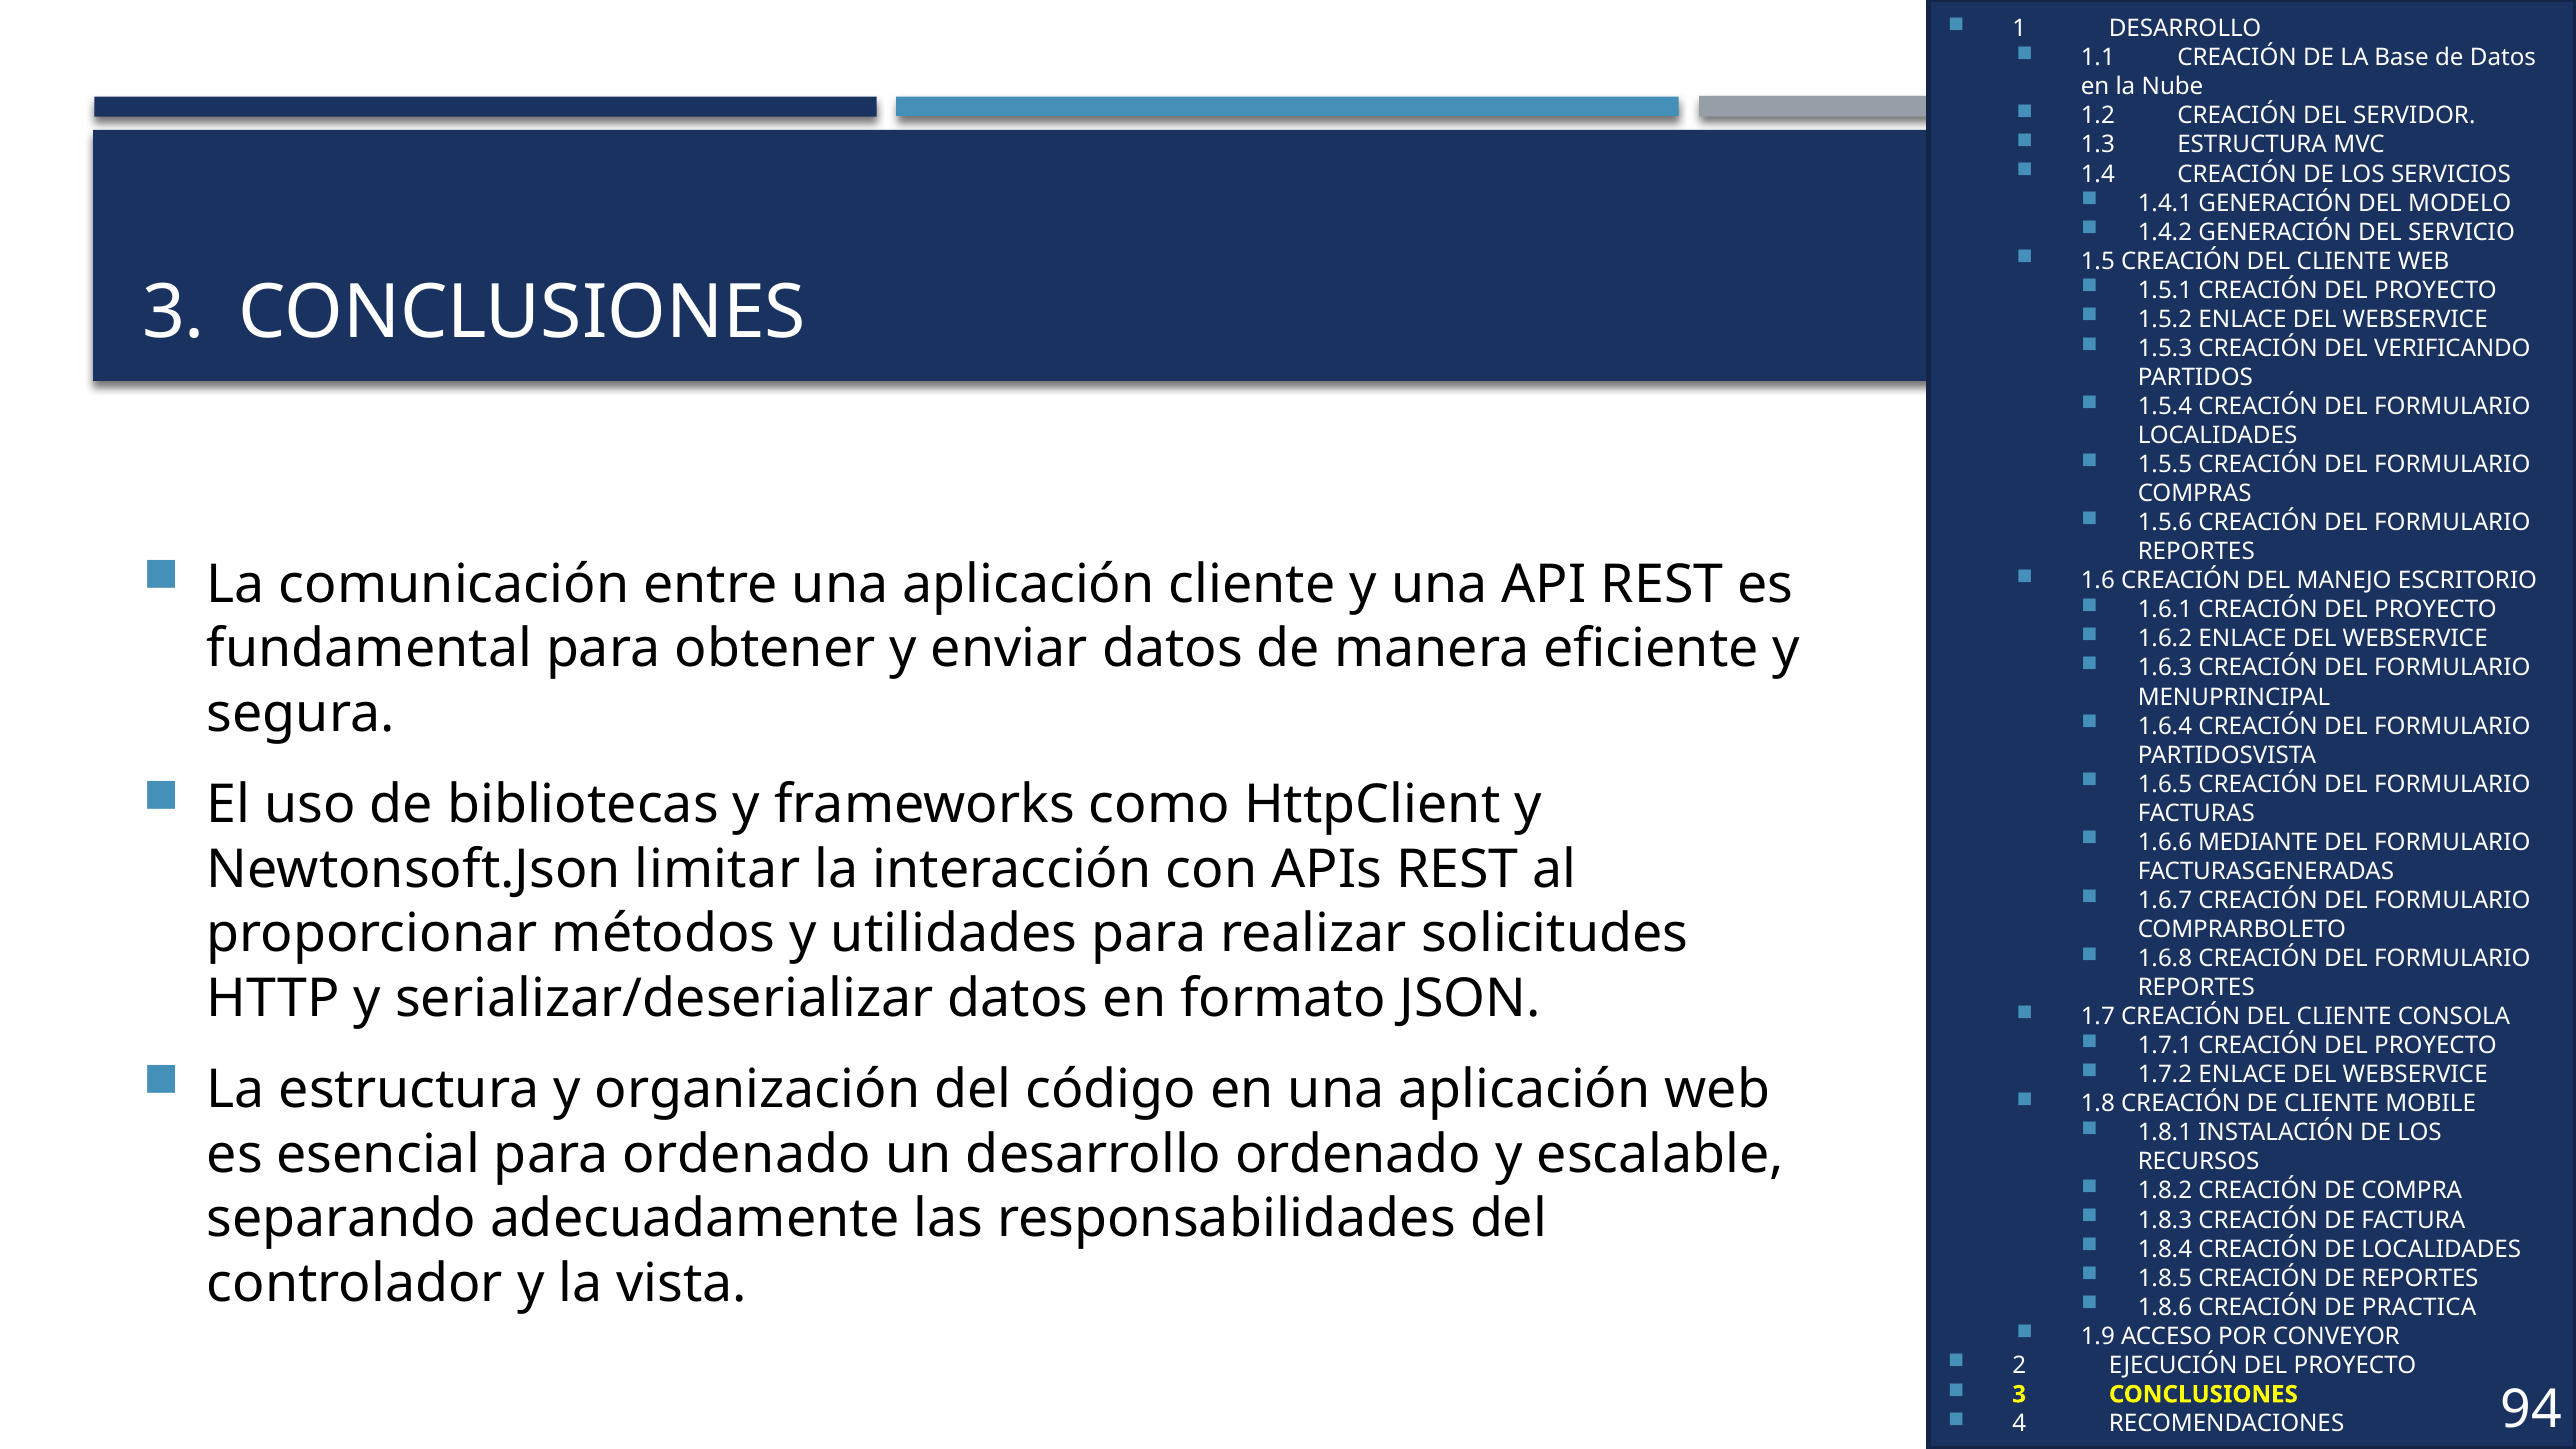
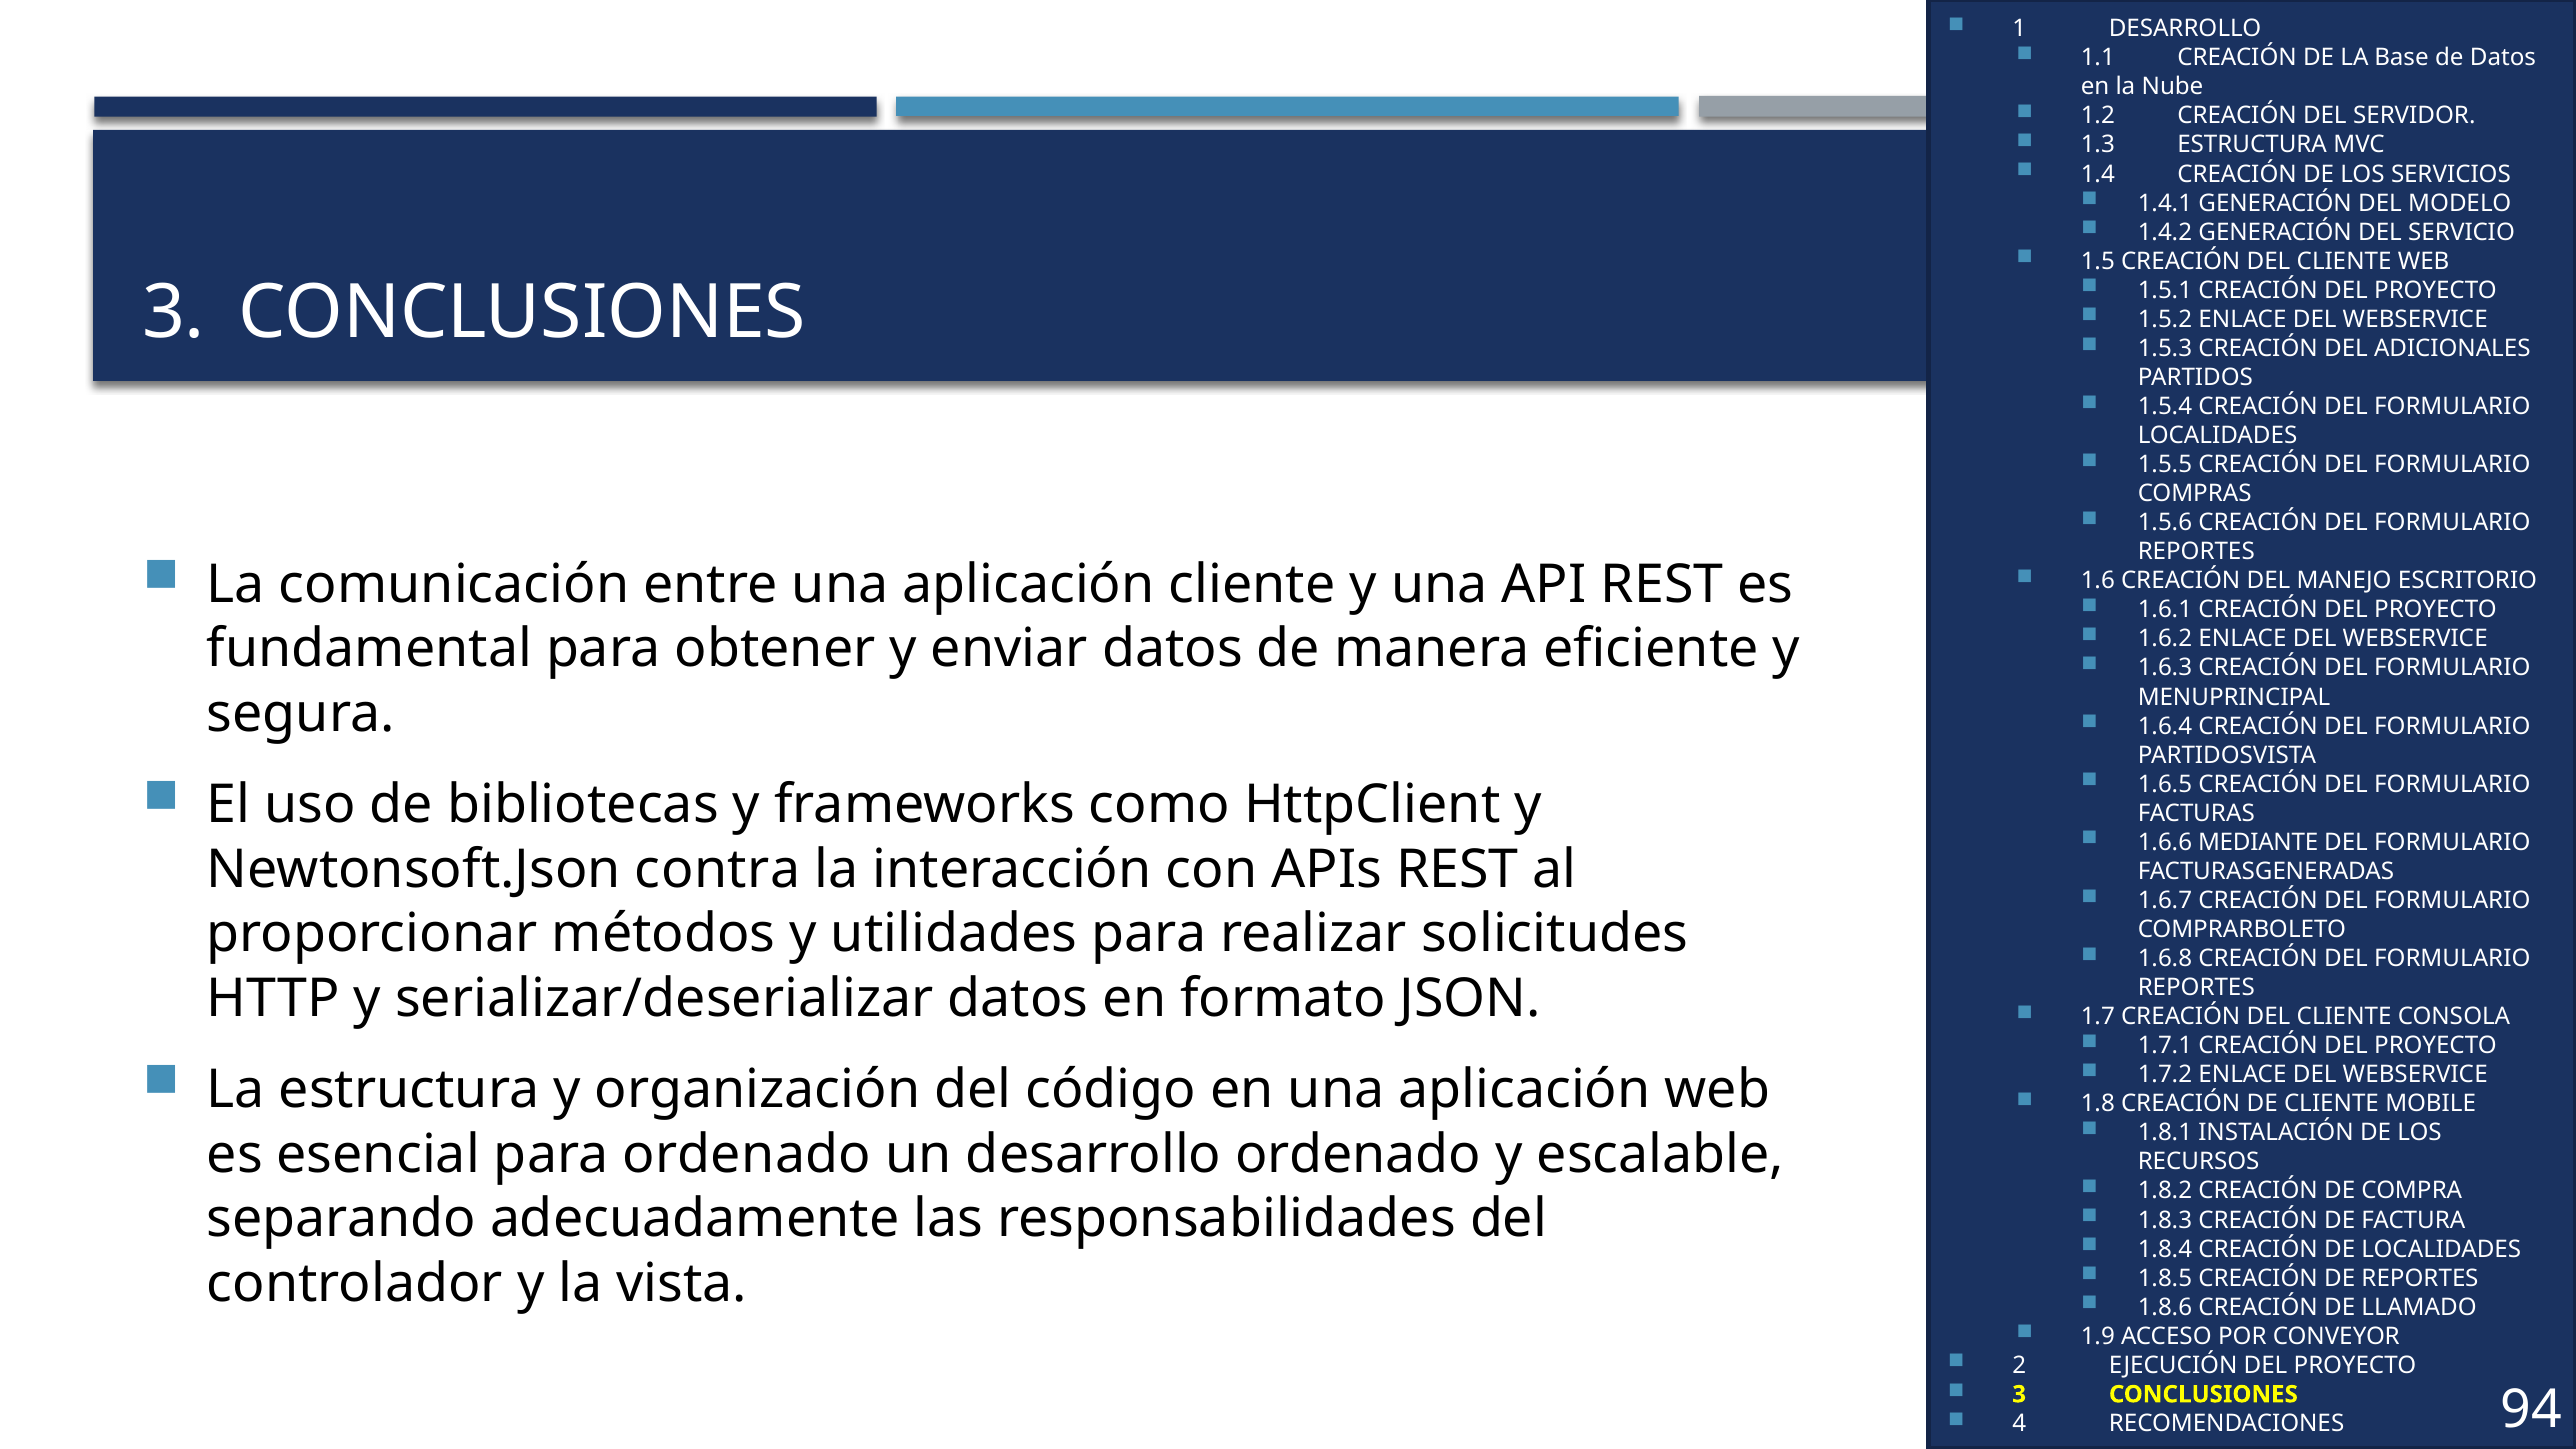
VERIFICANDO: VERIFICANDO -> ADICIONALES (2452, 348)
limitar: limitar -> contra (718, 870)
PRACTICA: PRACTICA -> LLAMADO (2419, 1307)
